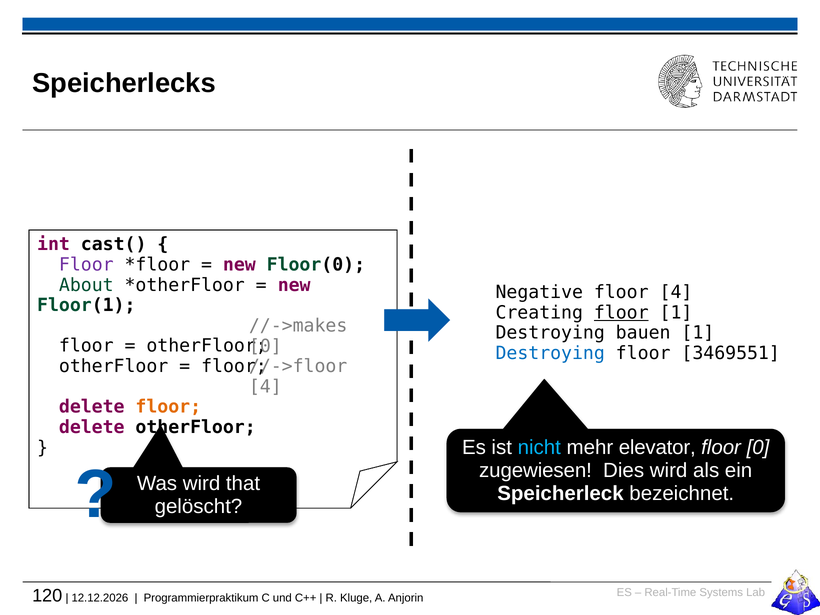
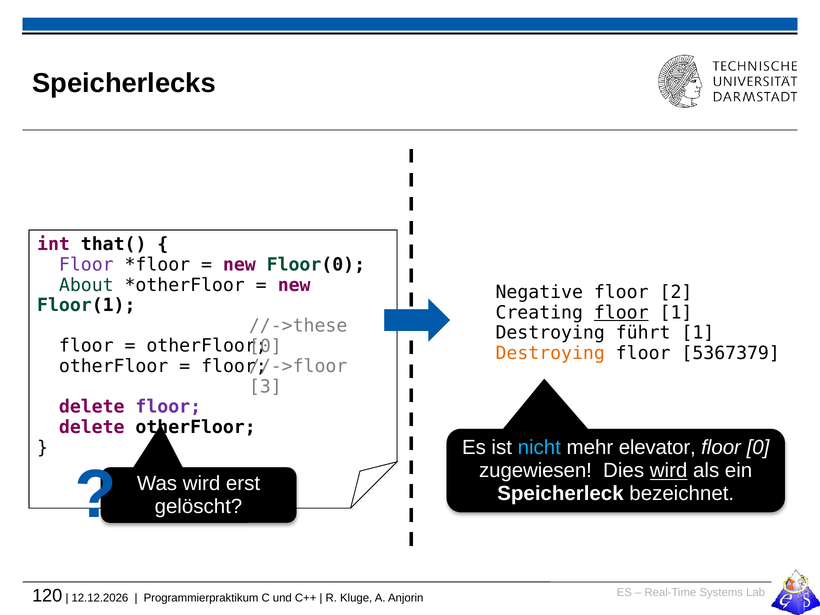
cast(: cast( -> that( (114, 244)
floor 4: 4 -> 2 (676, 292)
//->makes: //->makes -> //->these (298, 326)
bauen: bauen -> führt (643, 333)
Destroying colour: blue -> orange (550, 353)
3469551: 3469551 -> 5367379 (731, 353)
4: 4 -> 3 (265, 387)
floor colour: orange -> purple (168, 407)
wird underline: none -> present (669, 471)
that: that -> erst (243, 484)
